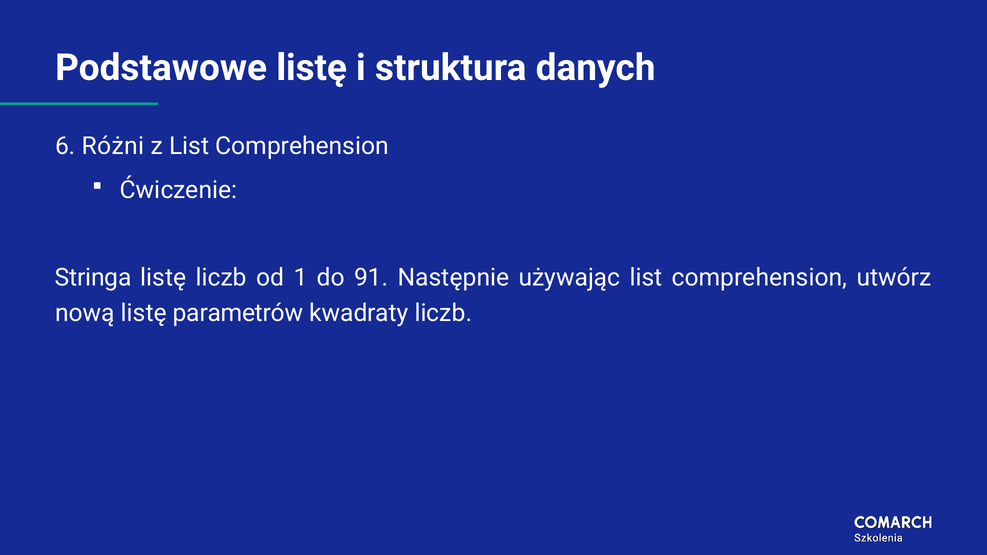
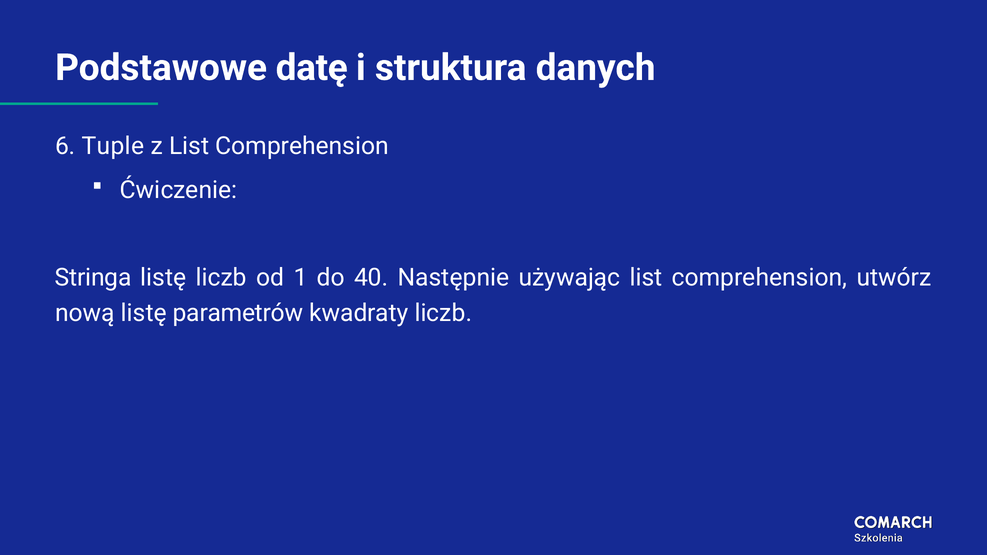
Podstawowe listę: listę -> datę (312, 68)
Różni: Różni -> Tuple (113, 146)
91: 91 -> 40 (371, 278)
